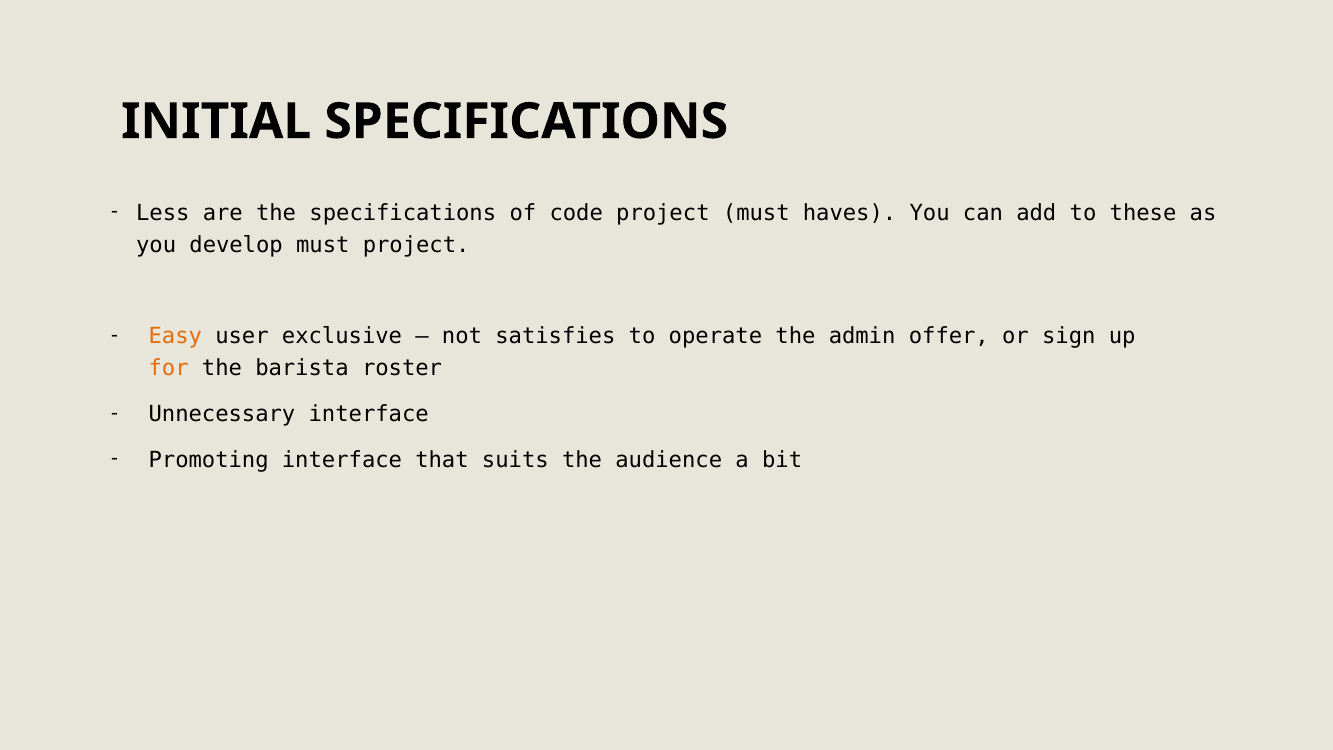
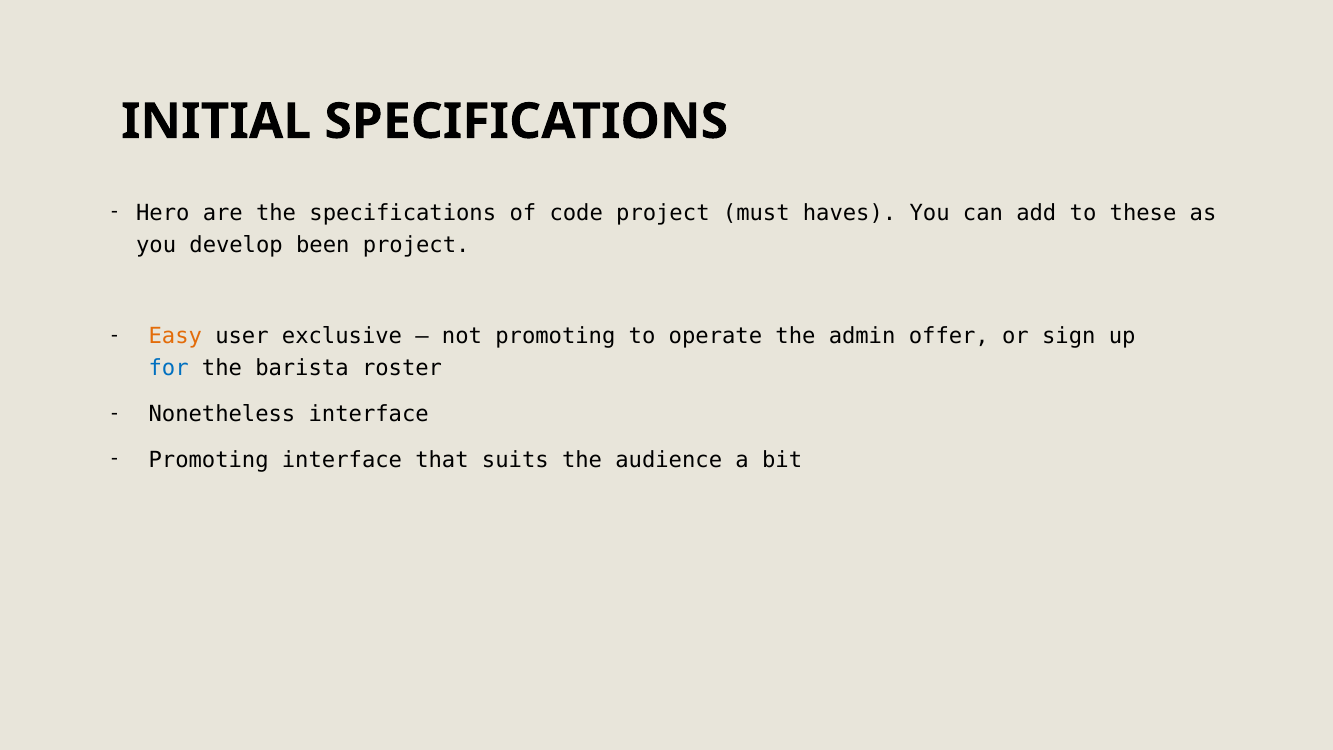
Less: Less -> Hero (163, 213)
develop must: must -> been (323, 245)
not satisfies: satisfies -> promoting (555, 336)
for colour: orange -> blue (169, 368)
Unnecessary: Unnecessary -> Nonetheless (222, 414)
